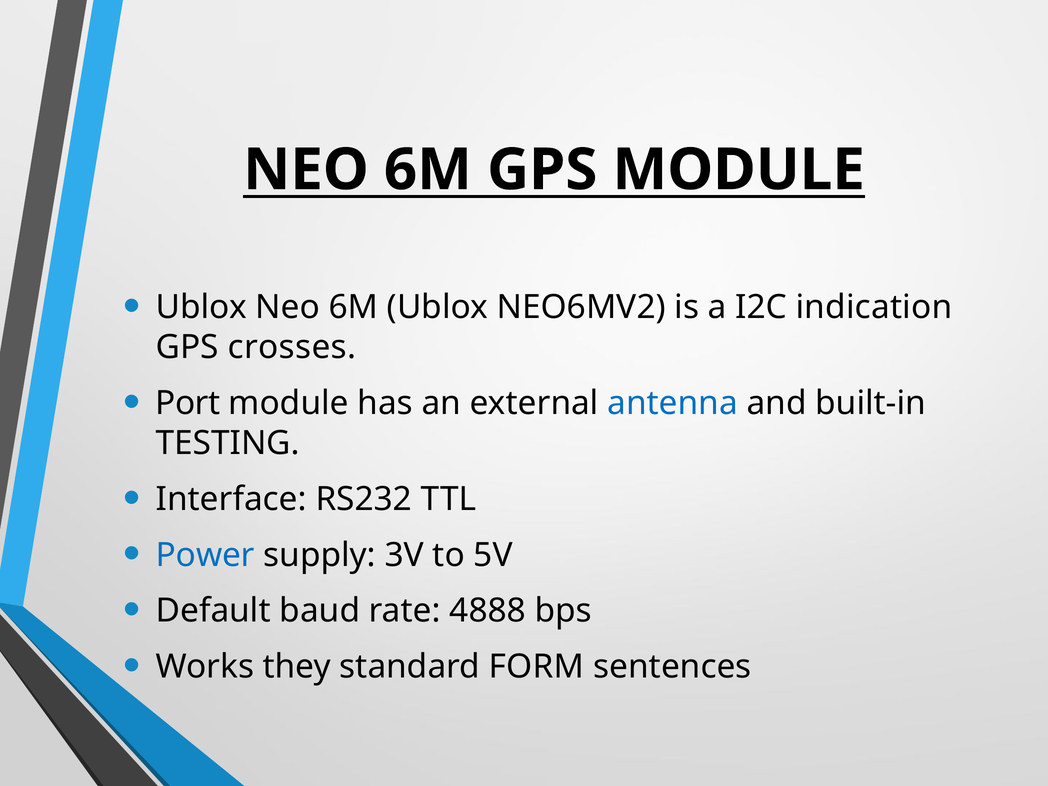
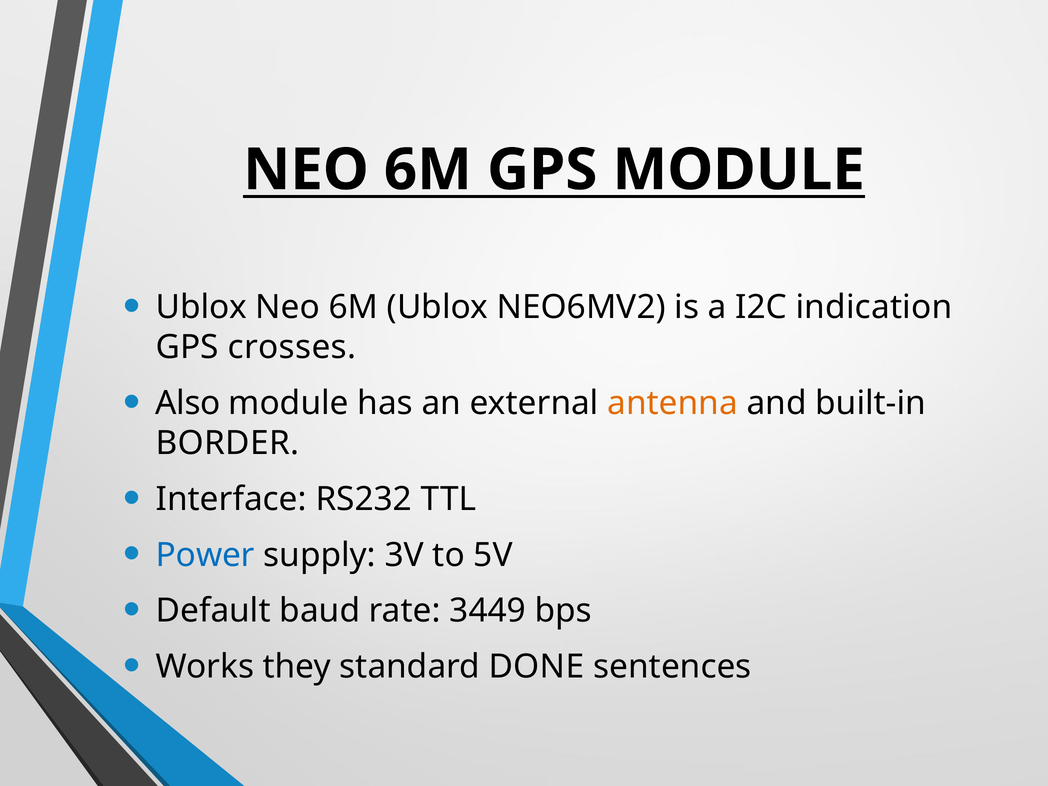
Port: Port -> Also (188, 403)
antenna colour: blue -> orange (673, 403)
TESTING: TESTING -> BORDER (228, 443)
4888: 4888 -> 3449 (488, 611)
FORM: FORM -> DONE (536, 667)
